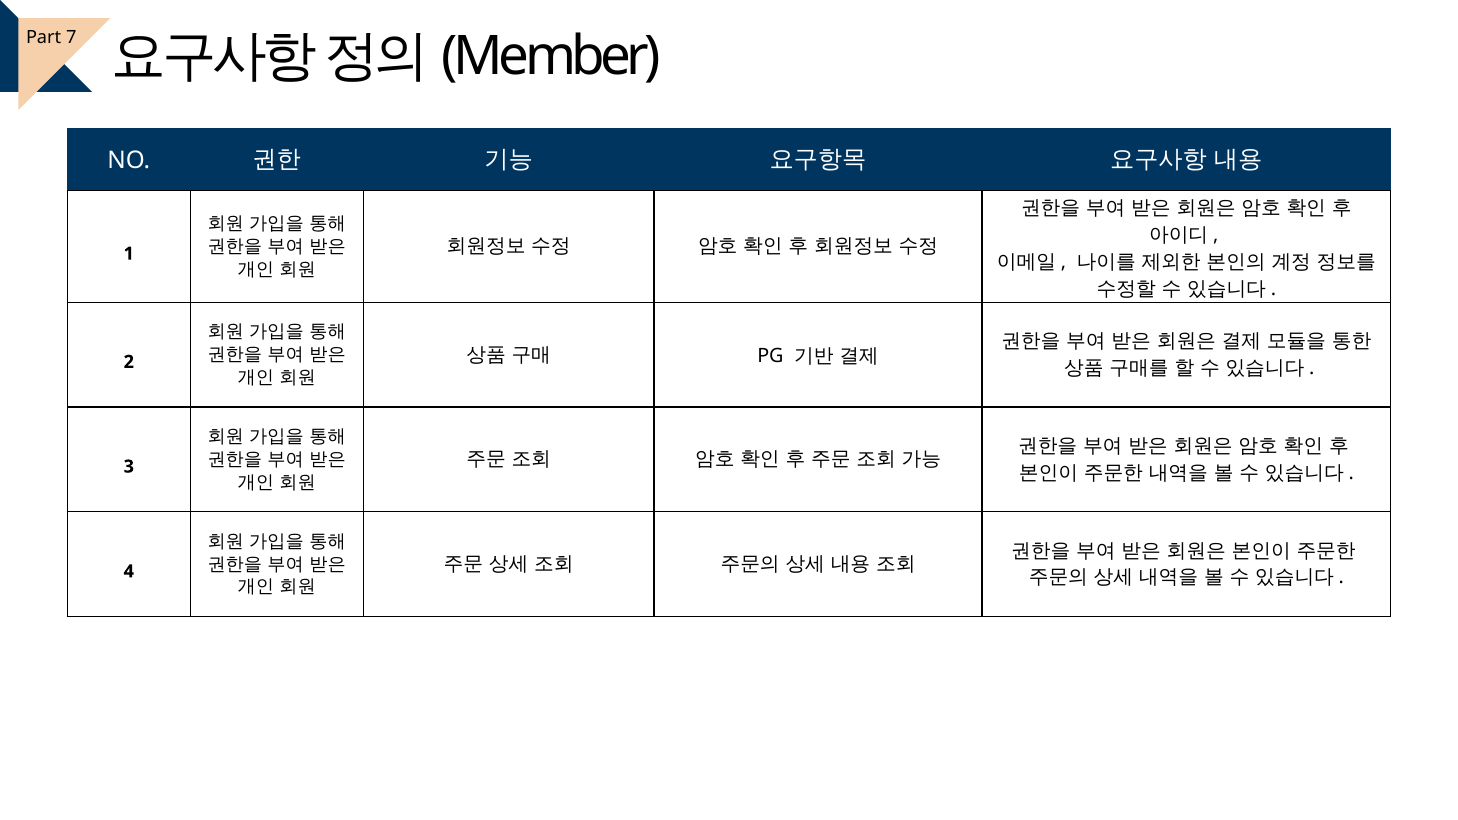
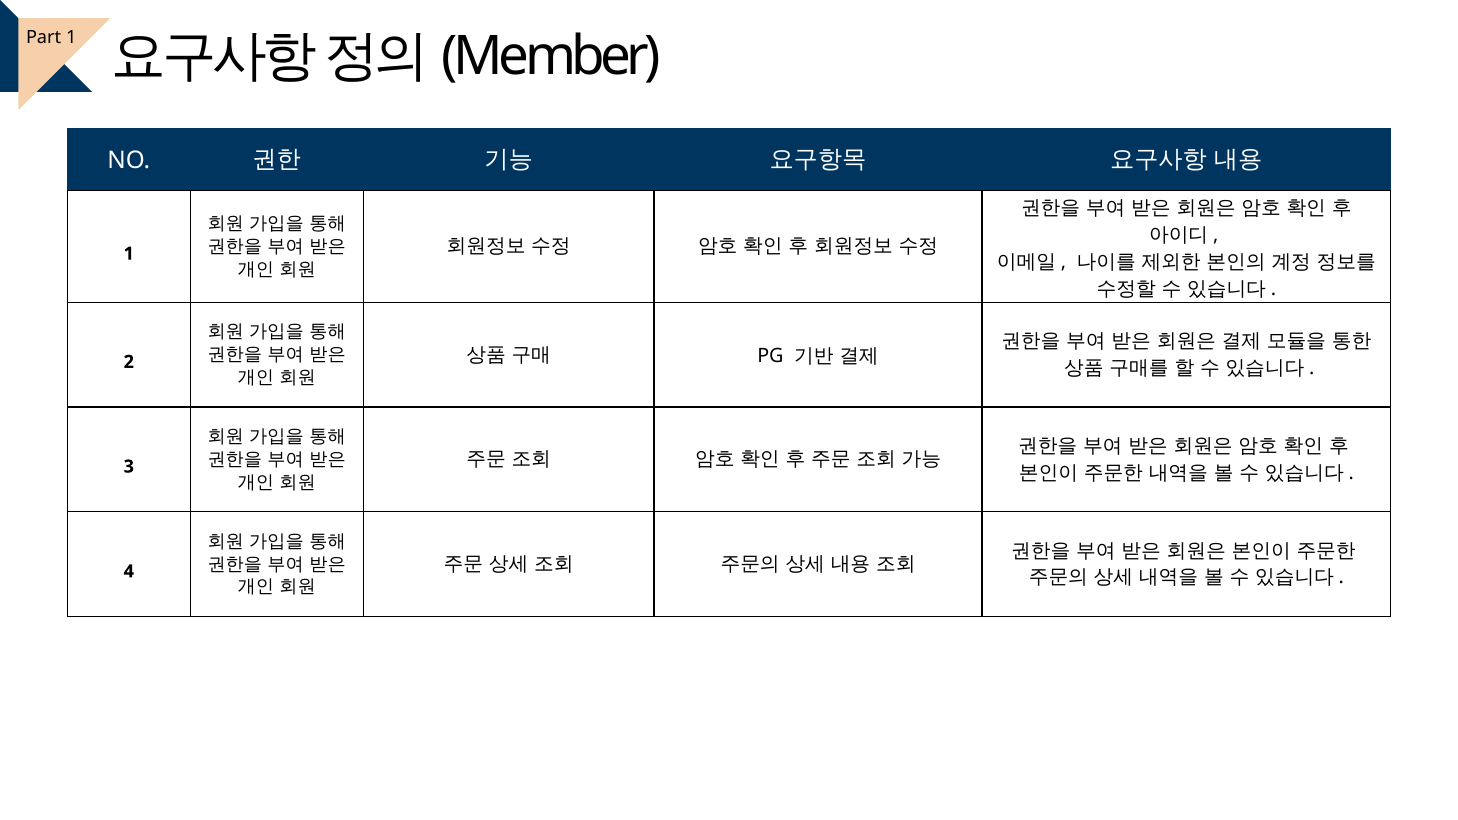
Part 7: 7 -> 1 (71, 38)
